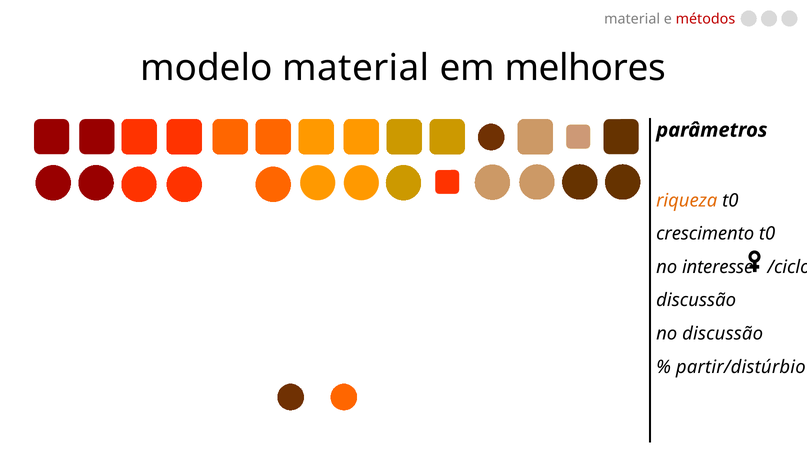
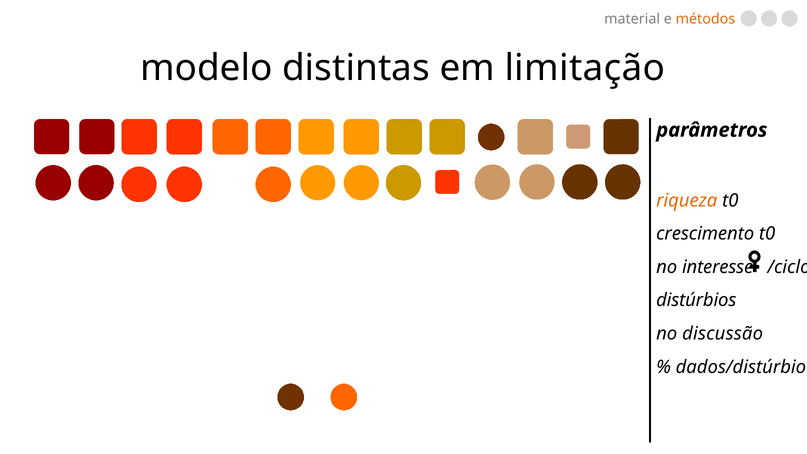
métodos colour: red -> orange (705, 19)
modelo material: material -> distintas (356, 68)
melhores: melhores -> limitação (585, 68)
discussão: discussão -> distúrbios (696, 300)
partir/distúrbio: partir/distúrbio -> dados/distúrbio (741, 367)
